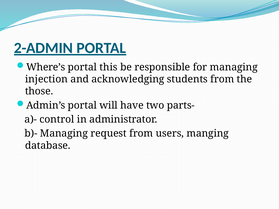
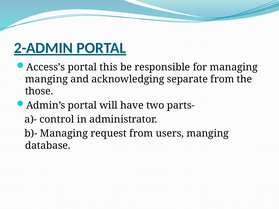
Where’s: Where’s -> Access’s (46, 67)
injection: injection -> manging (46, 79)
students: students -> separate (187, 79)
